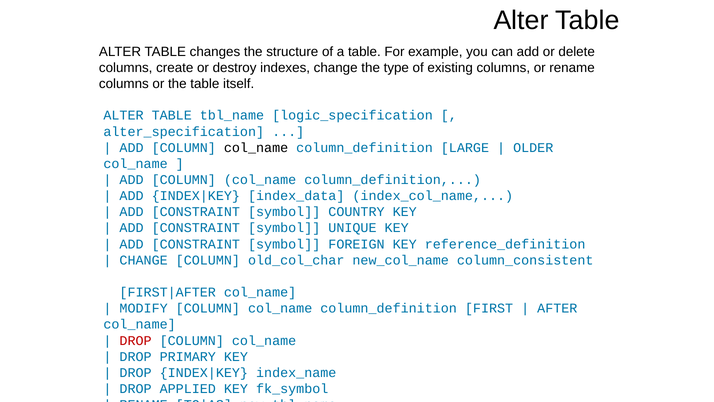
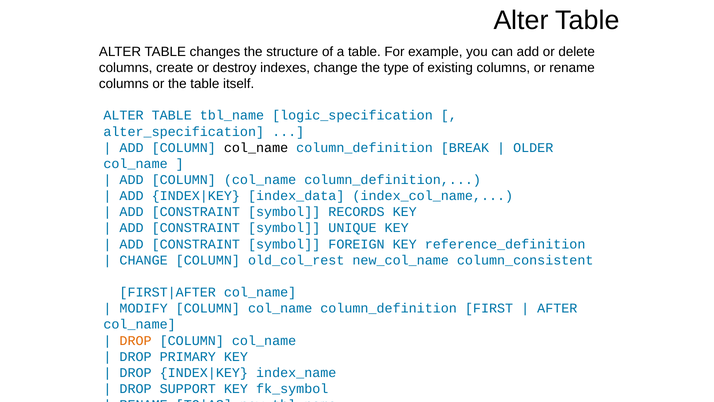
LARGE: LARGE -> BREAK (465, 148)
COUNTRY: COUNTRY -> RECORDS (356, 212)
old_col_char: old_col_char -> old_col_rest (296, 260)
DROP colour: red -> orange (136, 340)
APPLIED: APPLIED -> SUPPORT (188, 389)
